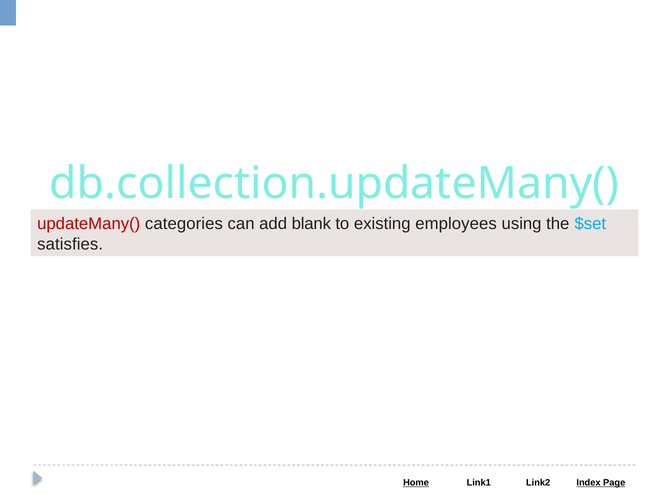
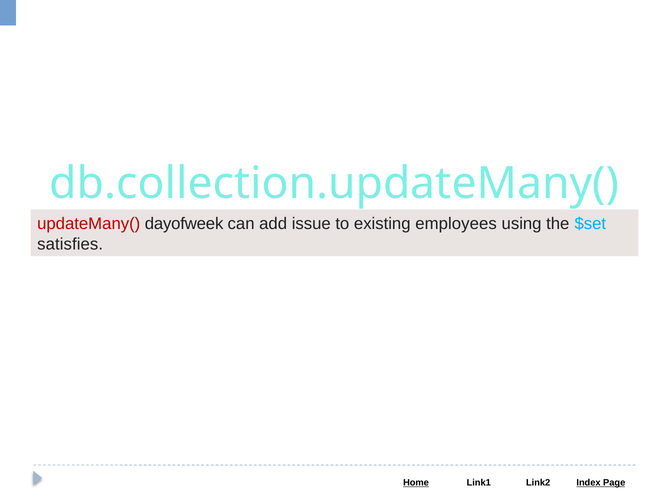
categories: categories -> dayofweek (184, 224)
blank: blank -> issue (311, 224)
